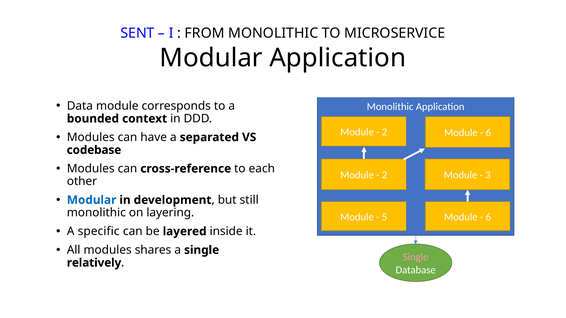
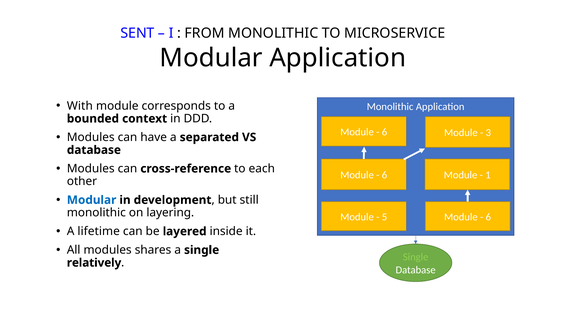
Data: Data -> With (80, 106)
2: 2 -> 6 (384, 132)
6: 6 -> 3 (488, 133)
codebase: codebase -> database (94, 150)
2: 2 -> 6 (384, 175)
3: 3 -> 1 (488, 175)
specific: specific -> lifetime (99, 232)
Single colour: pink -> light green (416, 257)
